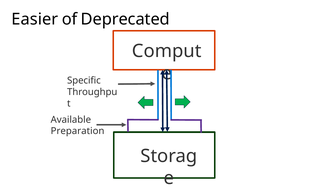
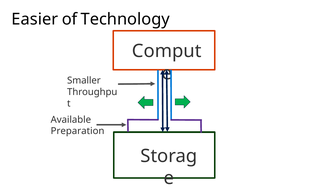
Deprecated: Deprecated -> Technology (125, 19)
Specific: Specific -> Smaller (84, 81)
